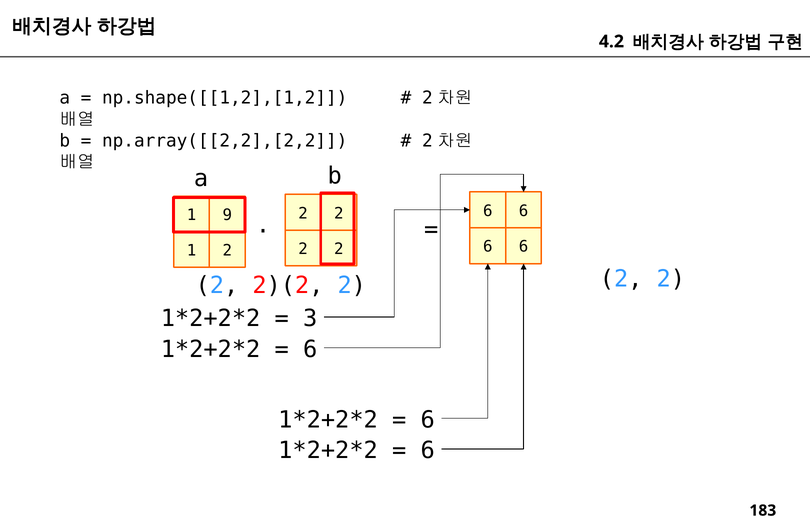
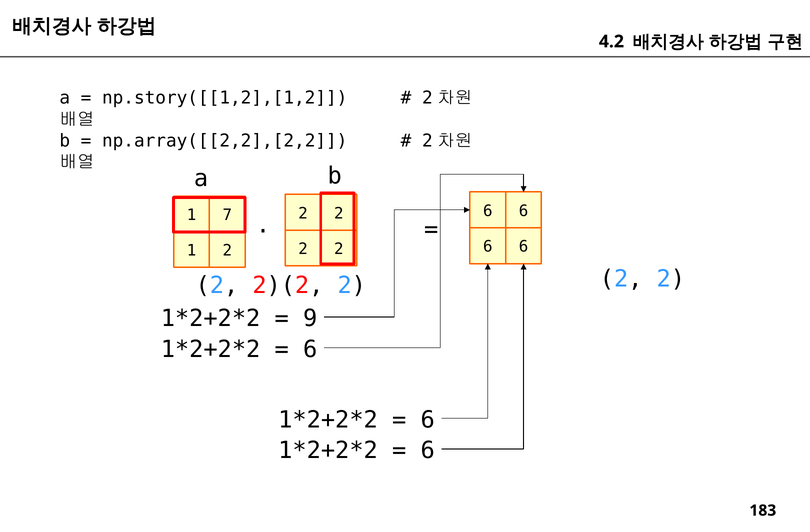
np.shape([[1,2],[1,2: np.shape([[1,2],[1,2 -> np.story([[1,2],[1,2 (225, 98)
9: 9 -> 7 (227, 215)
3: 3 -> 9 (310, 319)
